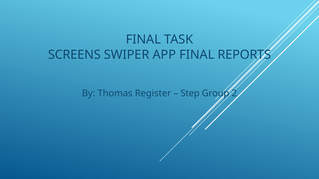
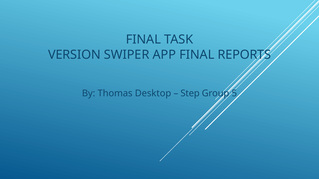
SCREENS: SCREENS -> VERSION (74, 55)
Register: Register -> Desktop (153, 94)
2: 2 -> 5 (234, 94)
